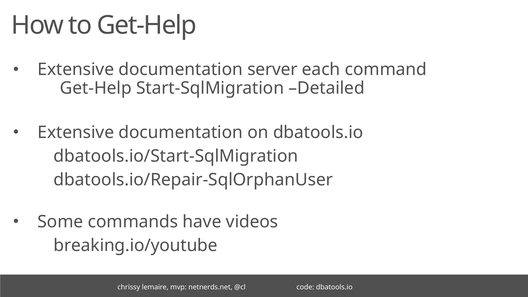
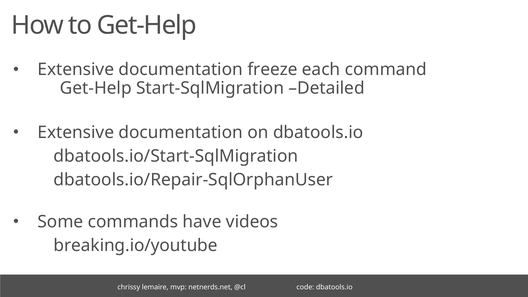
server: server -> freeze (272, 70)
